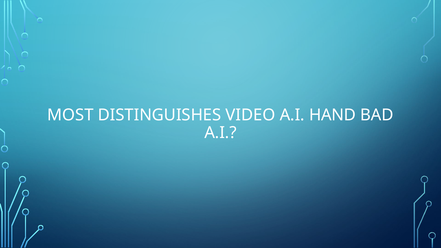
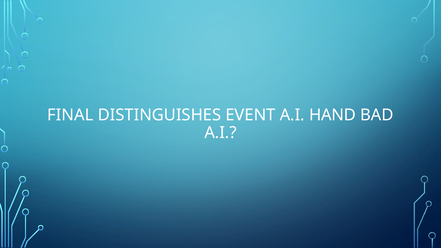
MOST: MOST -> FINAL (70, 115)
VIDEO: VIDEO -> EVENT (250, 115)
